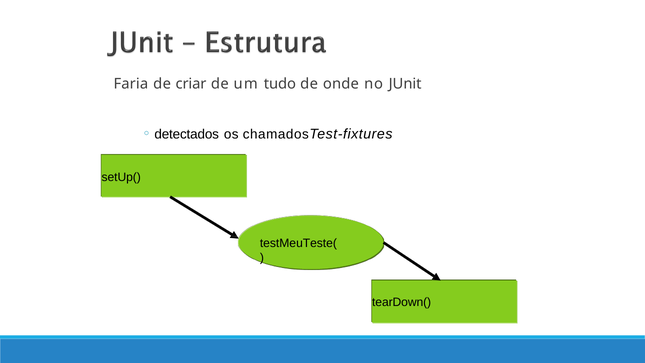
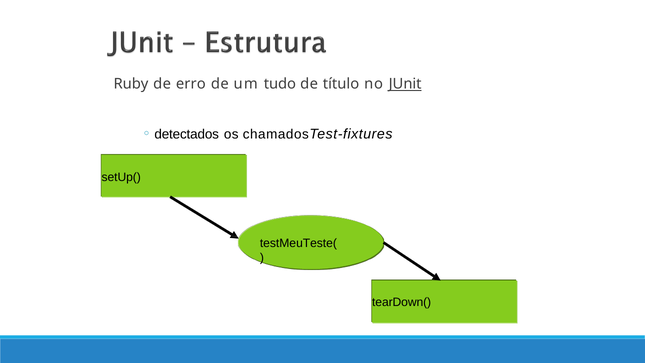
Faria: Faria -> Ruby (131, 84)
criar: criar -> erro (191, 84)
onde: onde -> título (341, 84)
JUnit underline: none -> present (405, 84)
